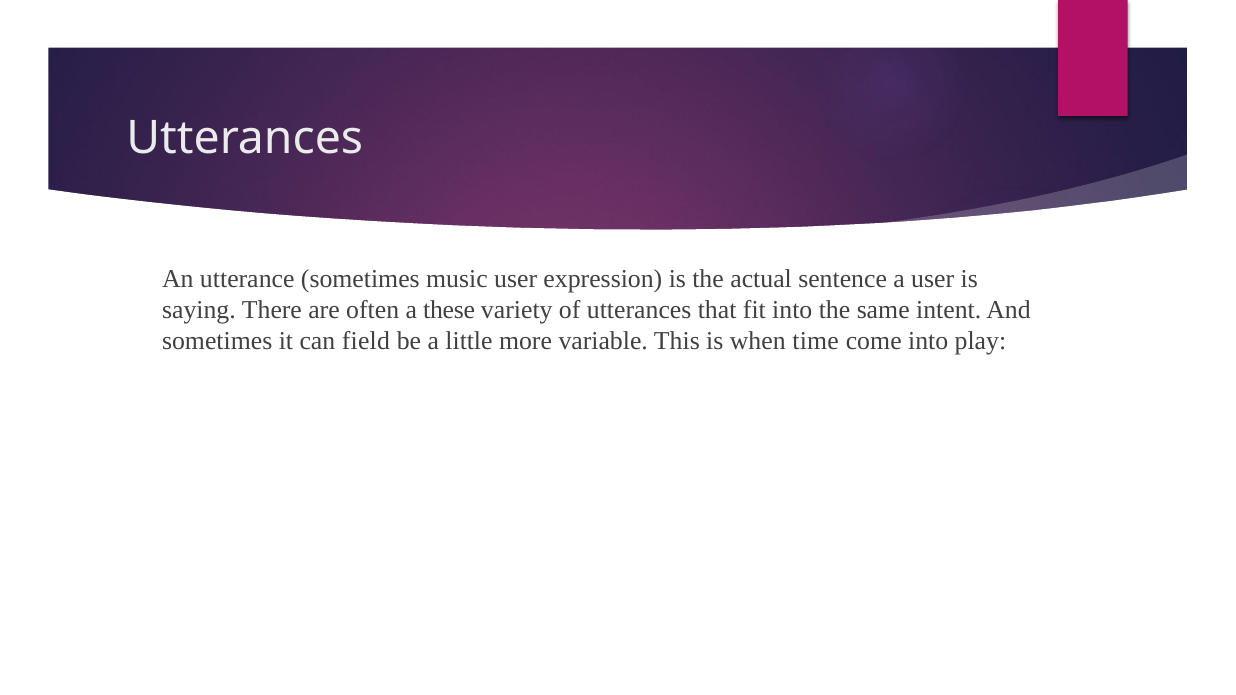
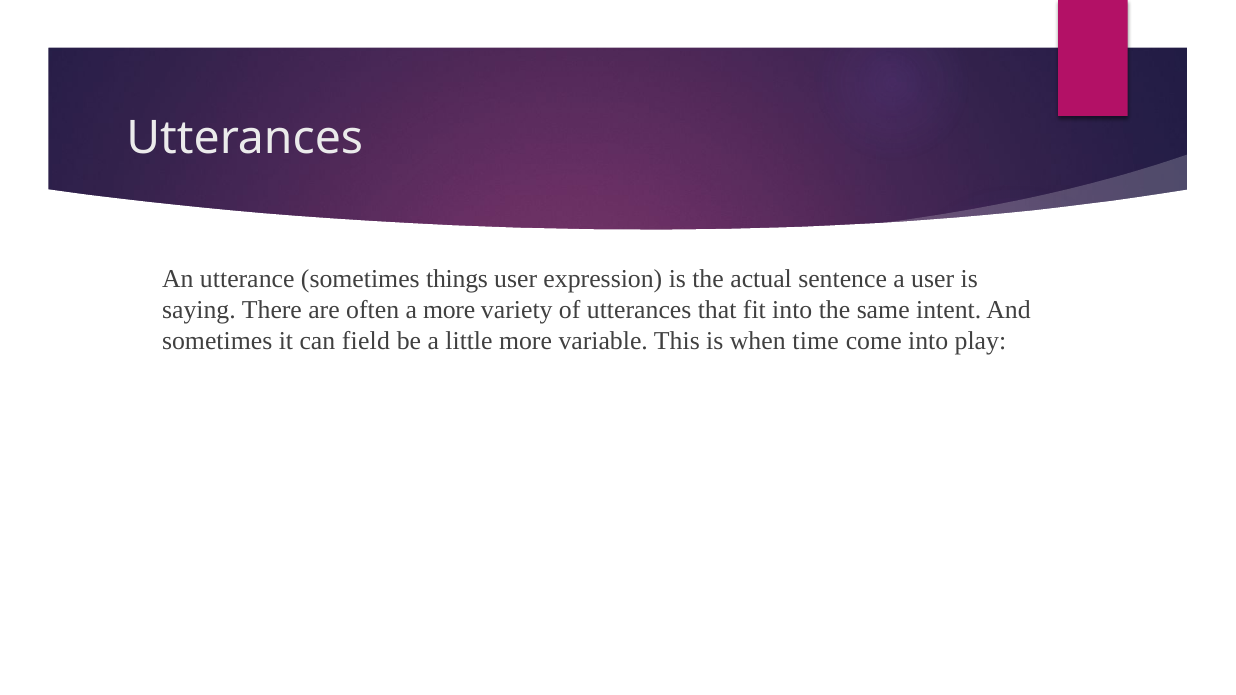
music: music -> things (457, 279)
a these: these -> more (449, 310)
